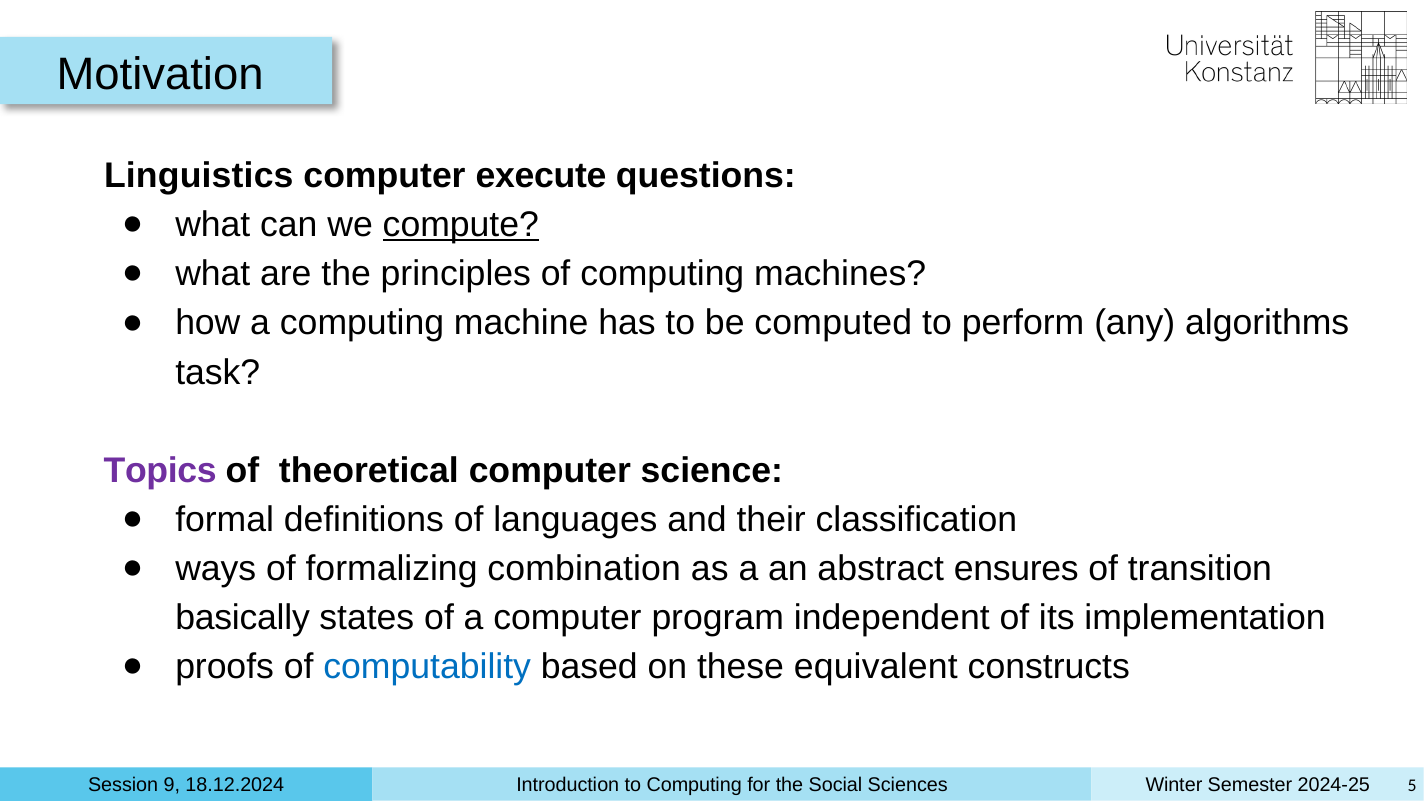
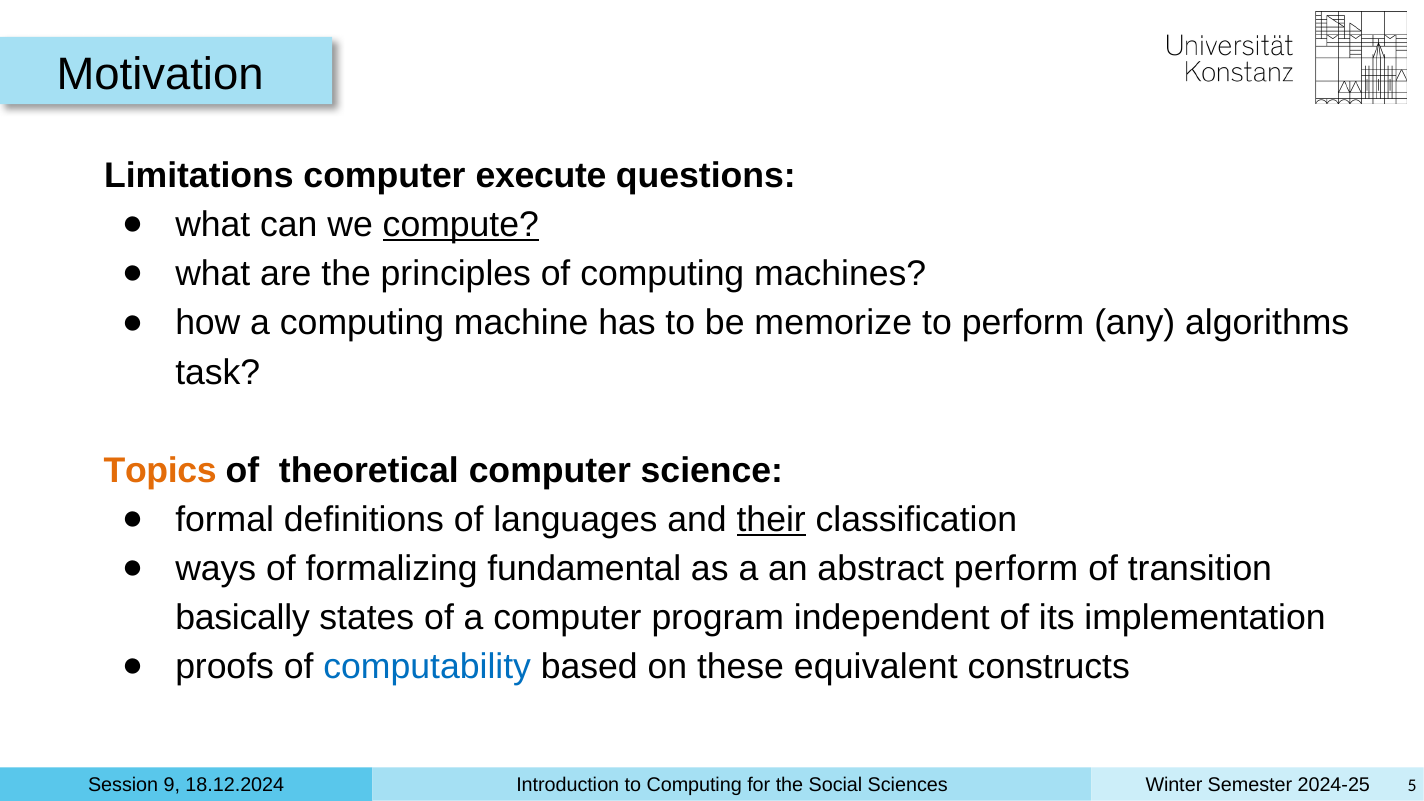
Linguistics: Linguistics -> Limitations (199, 176)
computed: computed -> memorize (833, 323)
Topics colour: purple -> orange (160, 471)
their underline: none -> present (771, 520)
combination: combination -> fundamental (584, 569)
abstract ensures: ensures -> perform (1016, 569)
